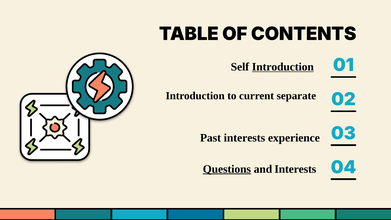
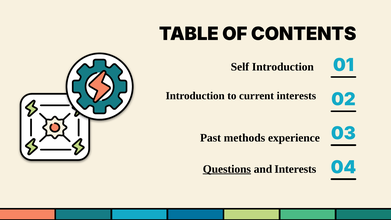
Introduction underline: present -> none (283, 67)
current separate: separate -> interests (296, 96)
Past interests: interests -> methods (244, 138)
